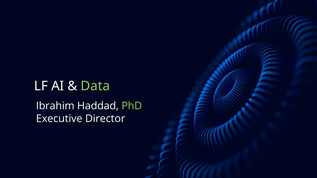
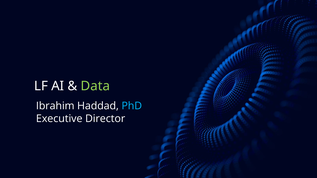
PhD colour: light green -> light blue (132, 106)
